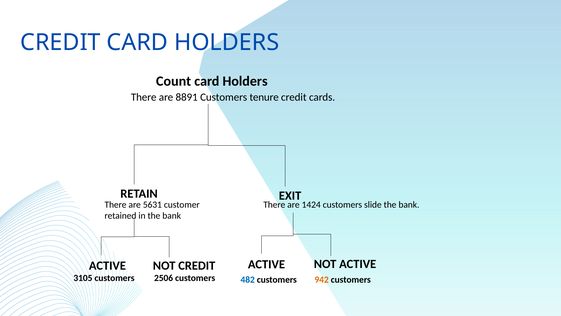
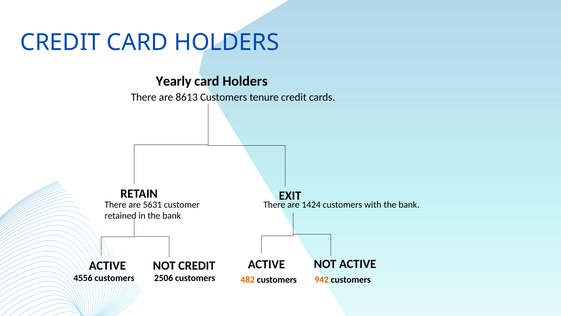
Count: Count -> Yearly (174, 81)
8891: 8891 -> 8613 (187, 97)
slide: slide -> with (373, 204)
3105: 3105 -> 4556 (83, 278)
482 colour: blue -> orange (248, 279)
